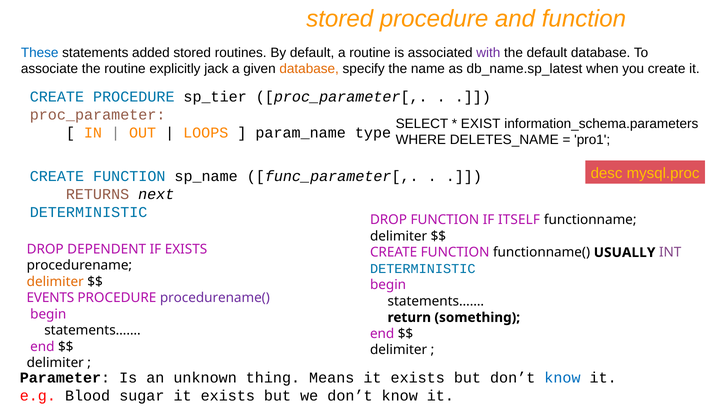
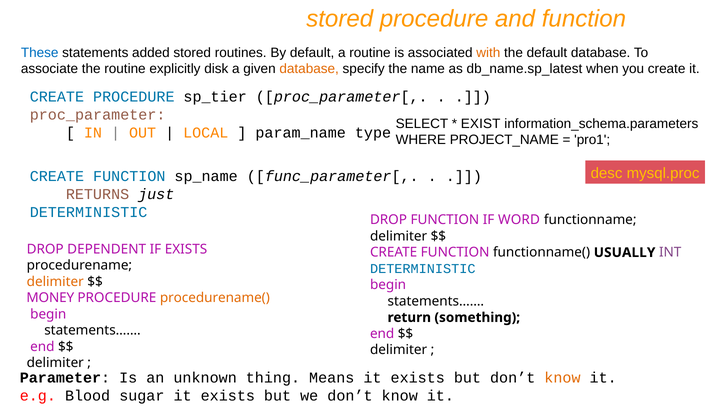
with colour: purple -> orange (488, 53)
jack: jack -> disk (216, 69)
LOOPS: LOOPS -> LOCAL (206, 133)
DELETES_NAME: DELETES_NAME -> PROJECT_NAME (504, 140)
next: next -> just (156, 194)
ITSELF: ITSELF -> WORD (519, 220)
EVENTS: EVENTS -> MONEY (50, 298)
procedurename( colour: purple -> orange (215, 298)
know colour: blue -> orange (562, 378)
